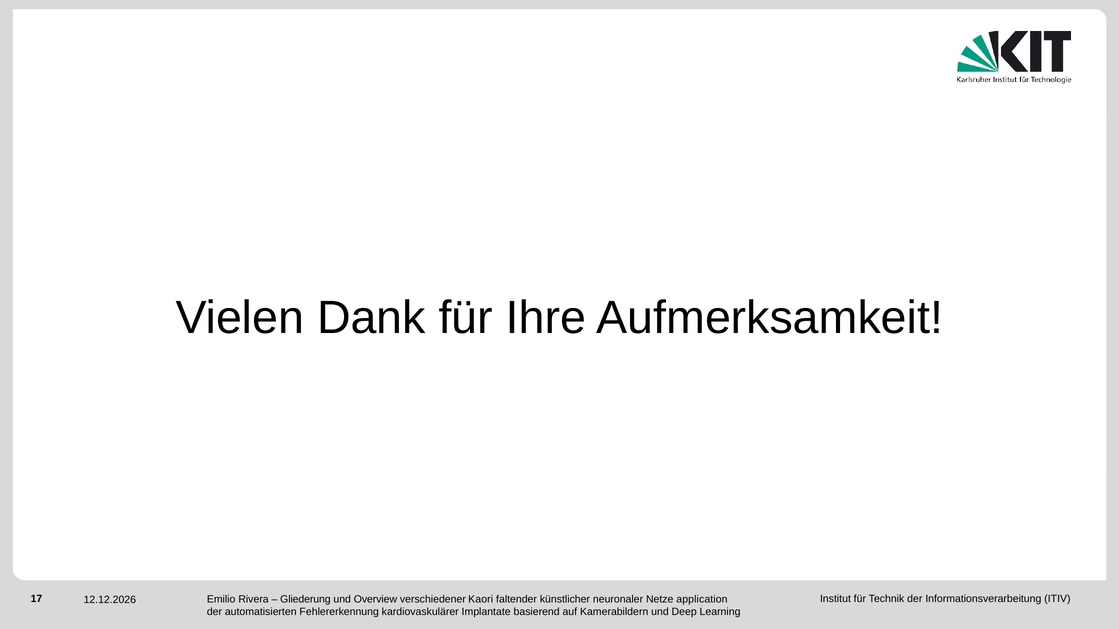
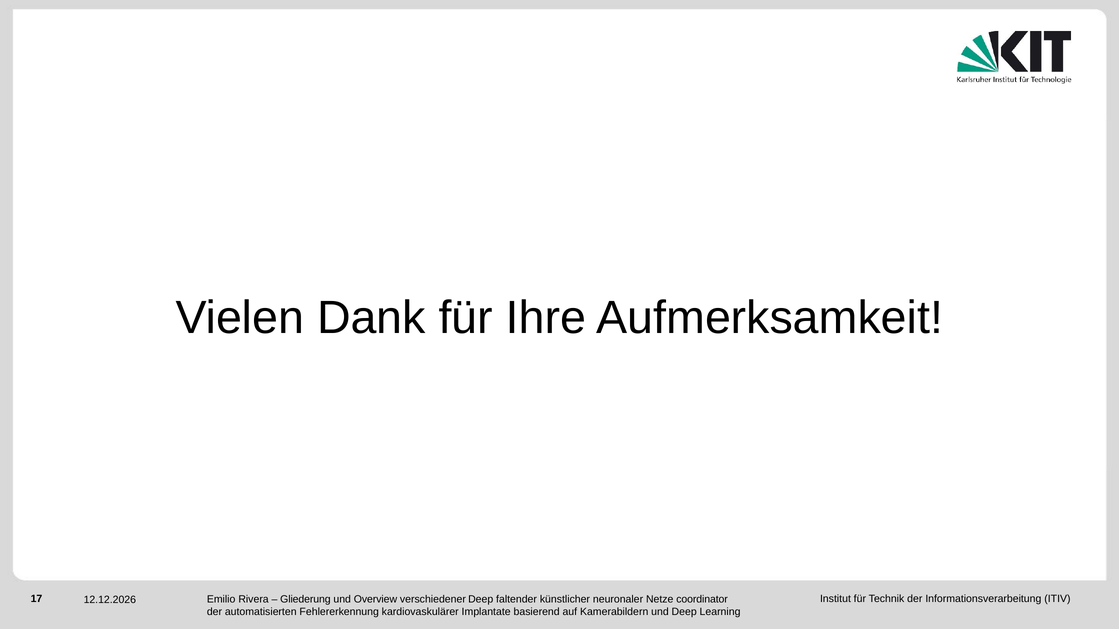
verschiedener Kaori: Kaori -> Deep (481, 599)
application: application -> coordinator (702, 599)
